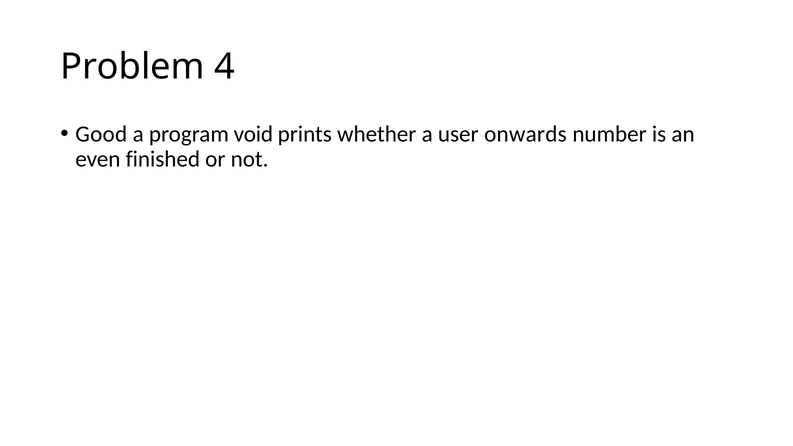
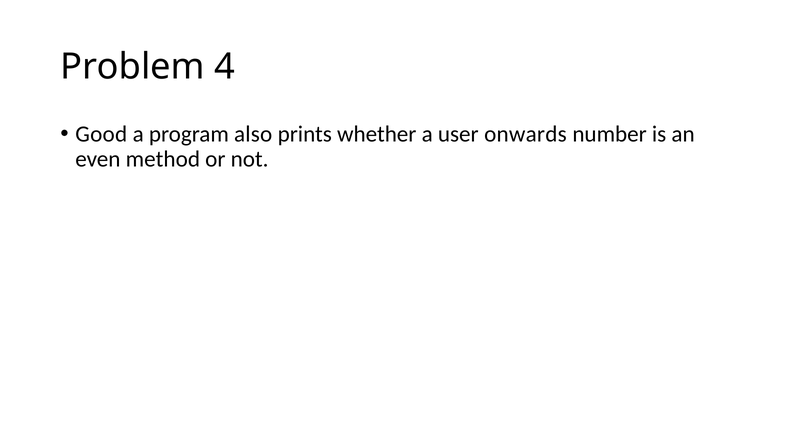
void: void -> also (253, 134)
finished: finished -> method (163, 159)
